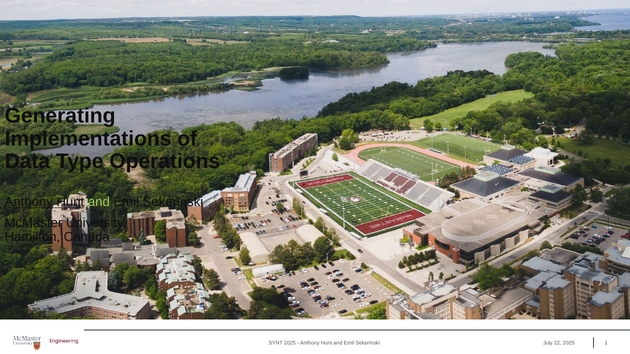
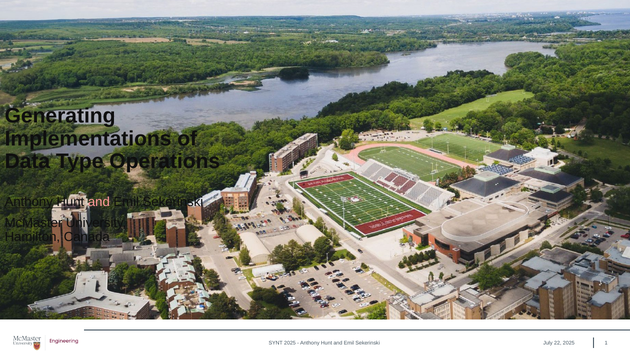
and colour: light green -> pink (99, 202)
